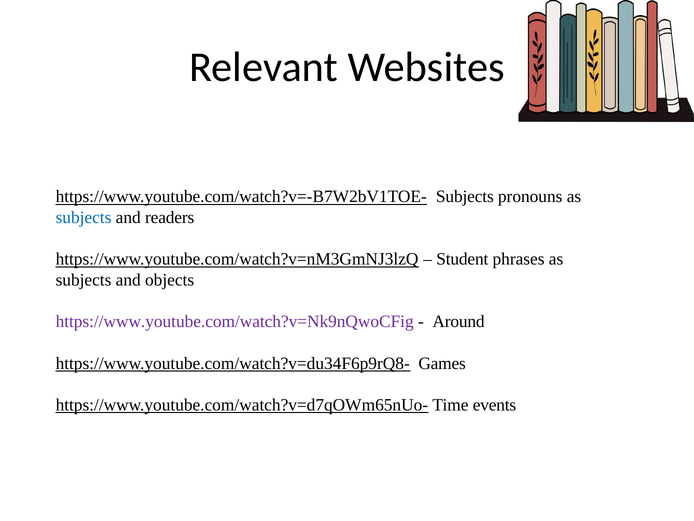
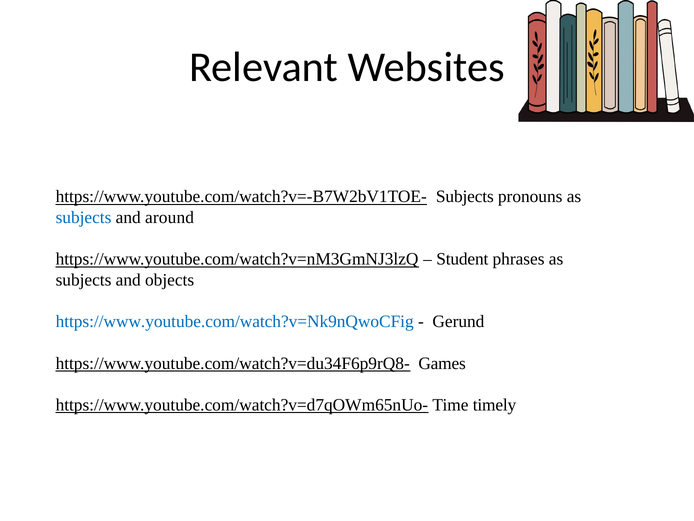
readers: readers -> around (170, 217)
https://www.youtube.com/watch?v=Nk9nQwoCFig colour: purple -> blue (235, 321)
Around: Around -> Gerund (458, 321)
events: events -> timely (495, 405)
